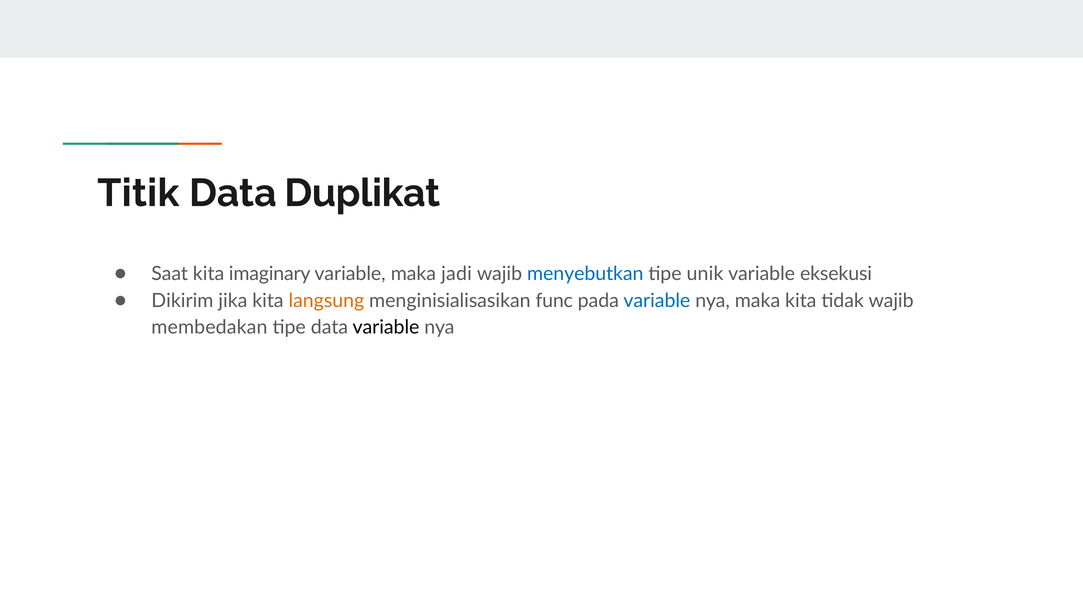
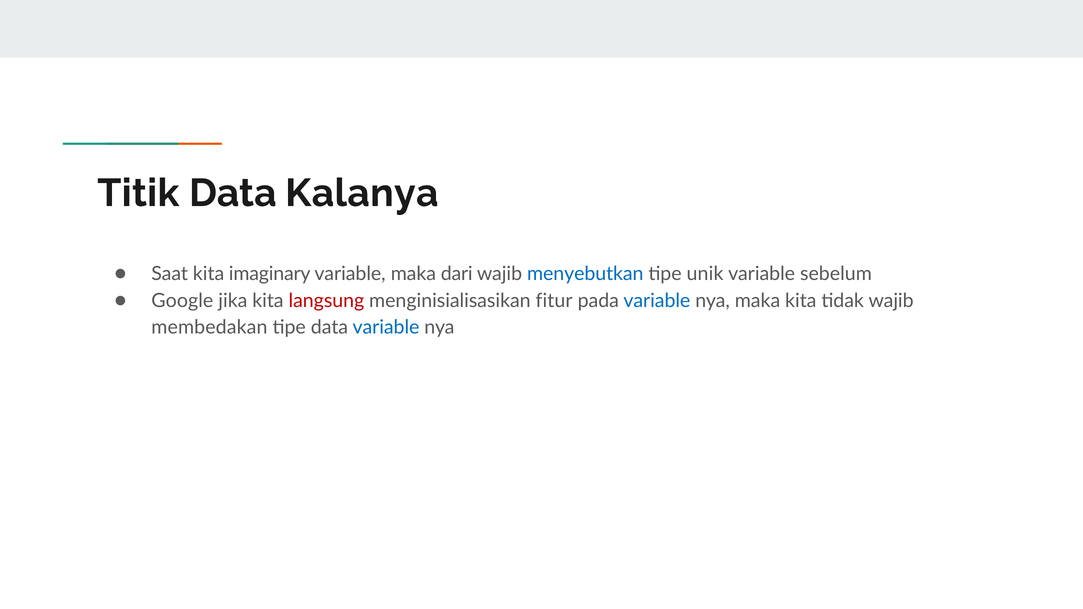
Duplikat: Duplikat -> Kalanya (362, 193)
jadi: jadi -> dari (457, 274)
eksekusi: eksekusi -> sebelum (836, 274)
Dikirim: Dikirim -> Google (182, 301)
langsung colour: orange -> red (326, 301)
func: func -> fitur (554, 301)
variable colour: black -> blue (386, 328)
